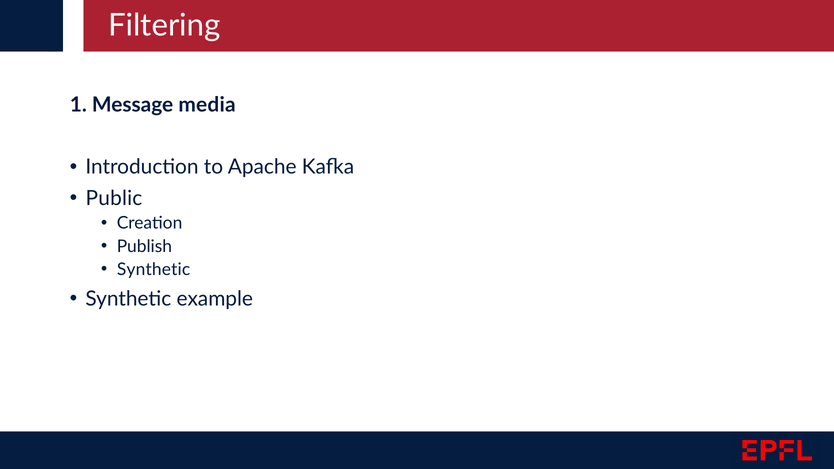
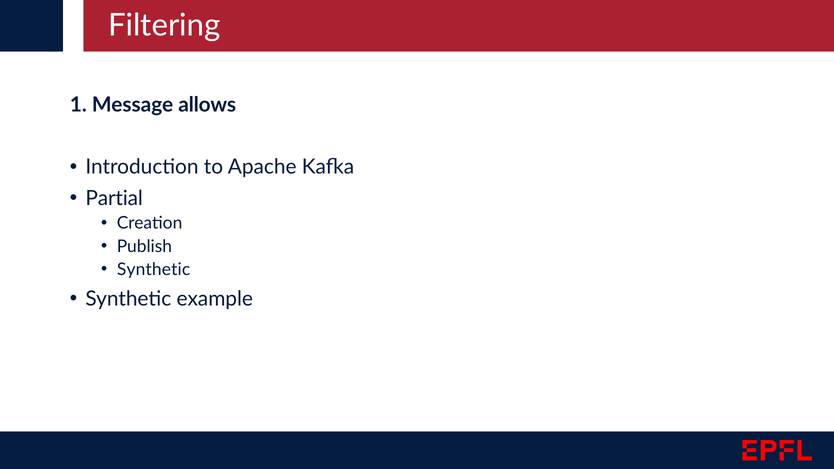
media: media -> allows (207, 105)
Public: Public -> Partial (114, 198)
